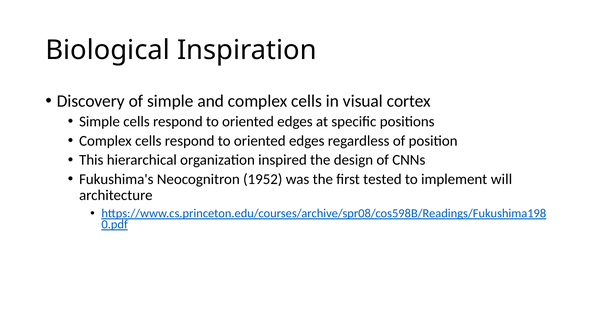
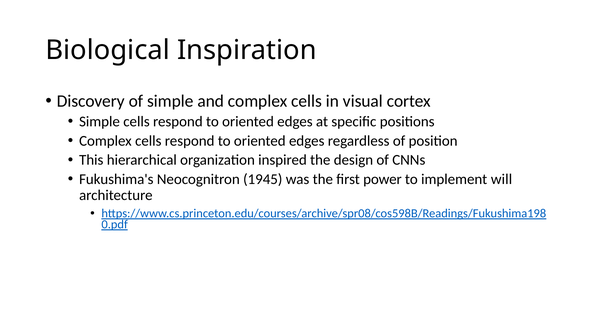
1952: 1952 -> 1945 (263, 179)
tested: tested -> power (382, 179)
